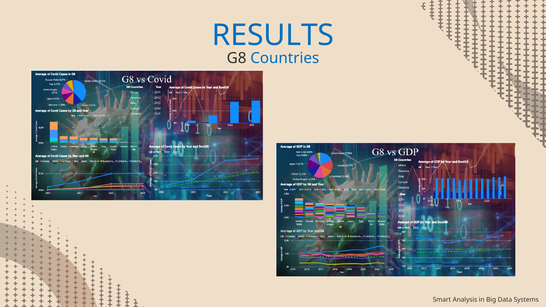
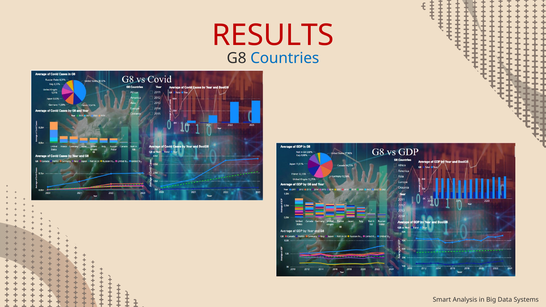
RESULTS colour: blue -> red (273, 35)
